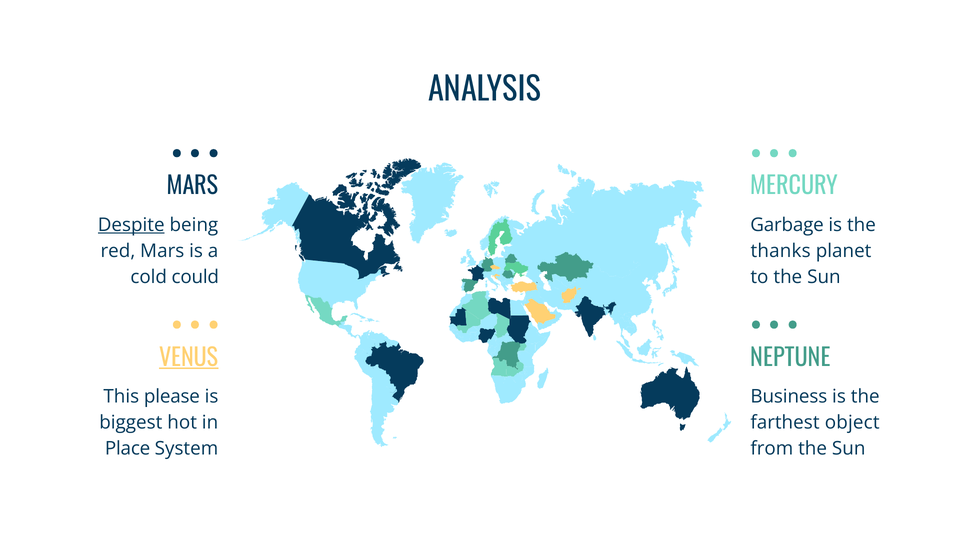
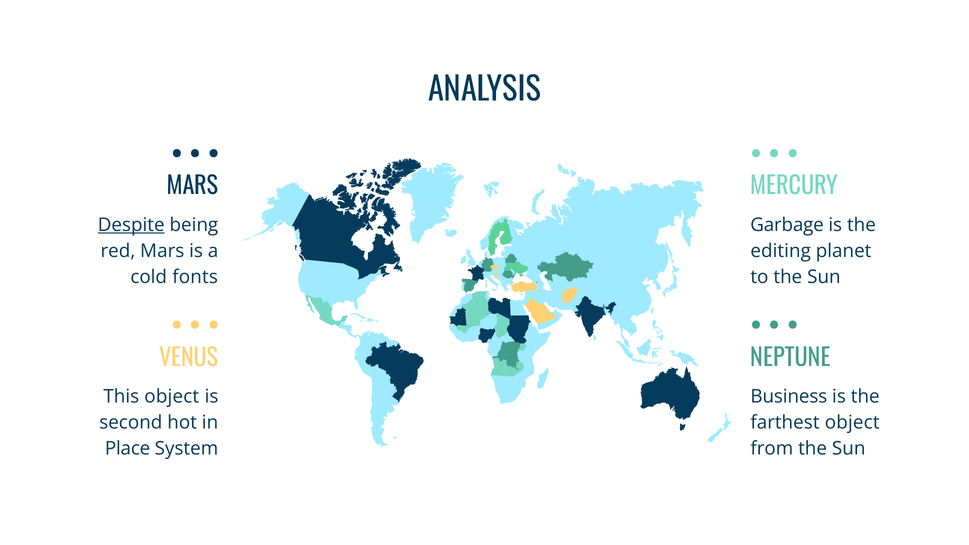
thanks: thanks -> editing (781, 251)
could: could -> fonts (195, 277)
VENUS underline: present -> none (189, 358)
This please: please -> object (172, 397)
biggest: biggest -> second (131, 423)
